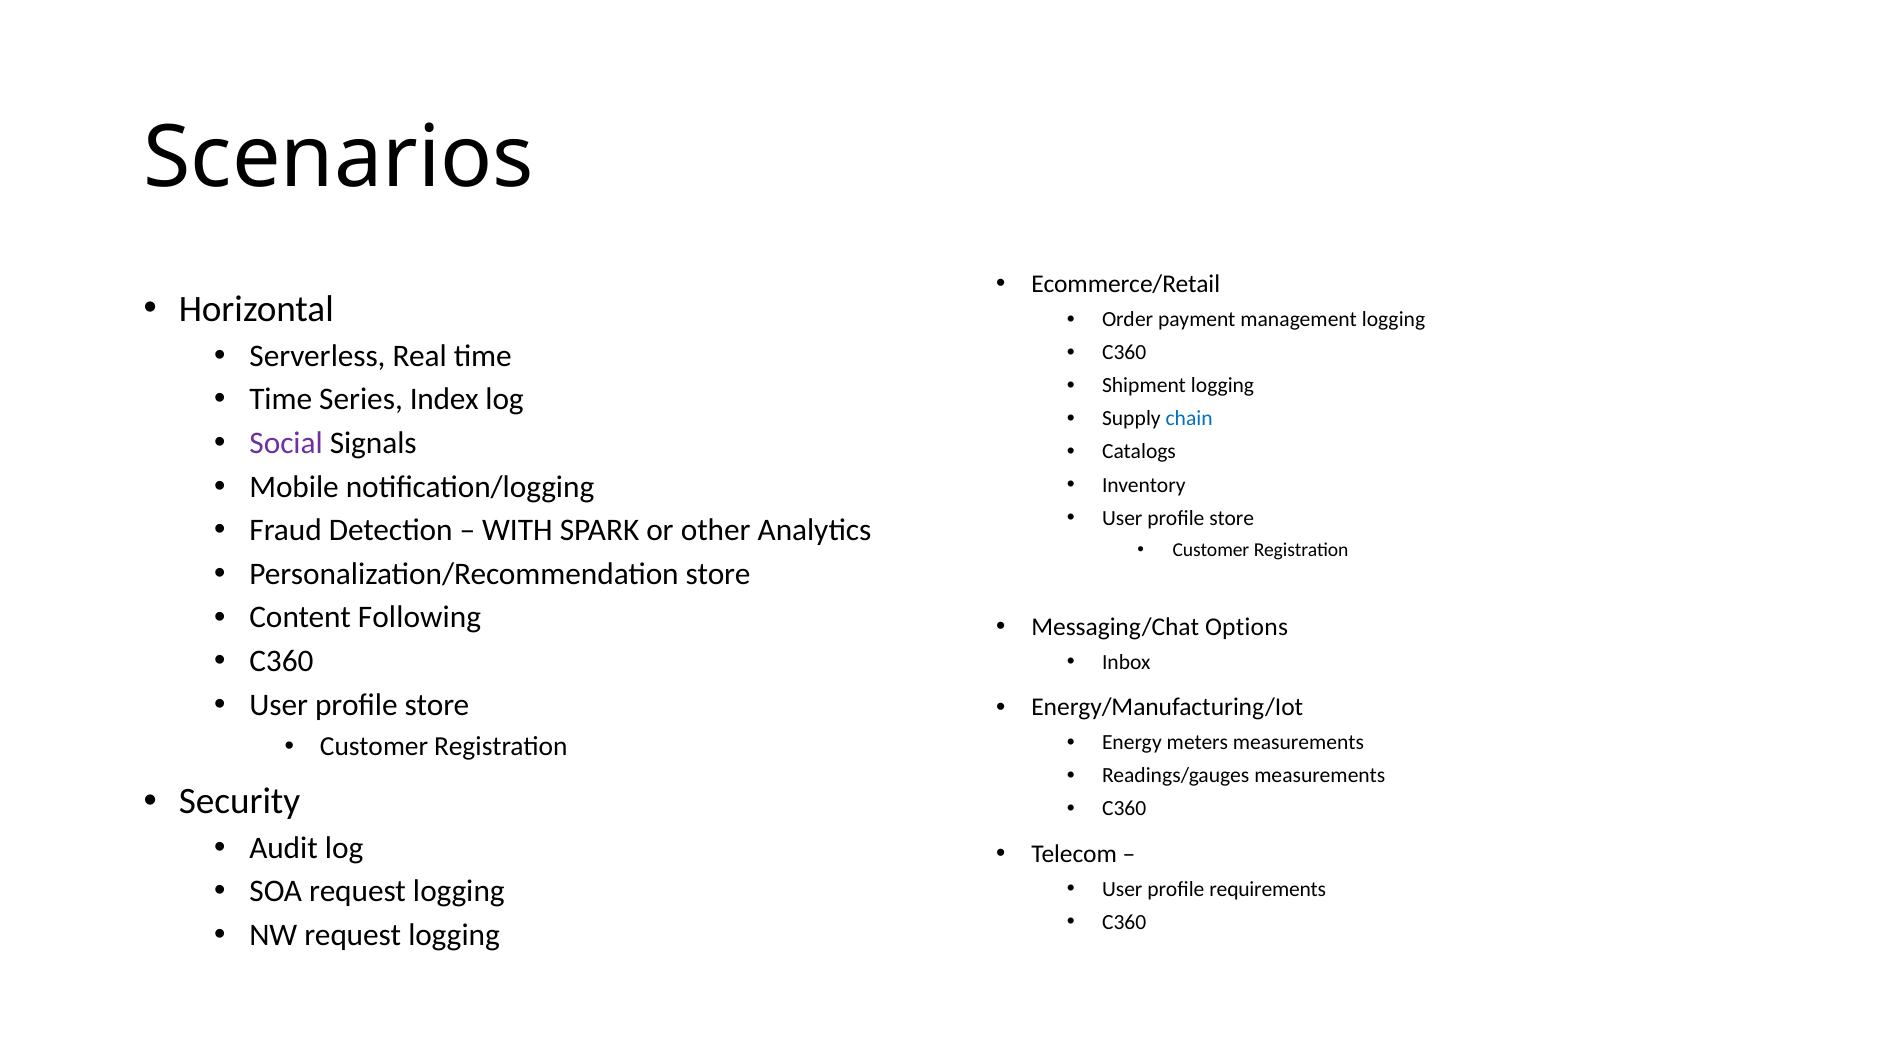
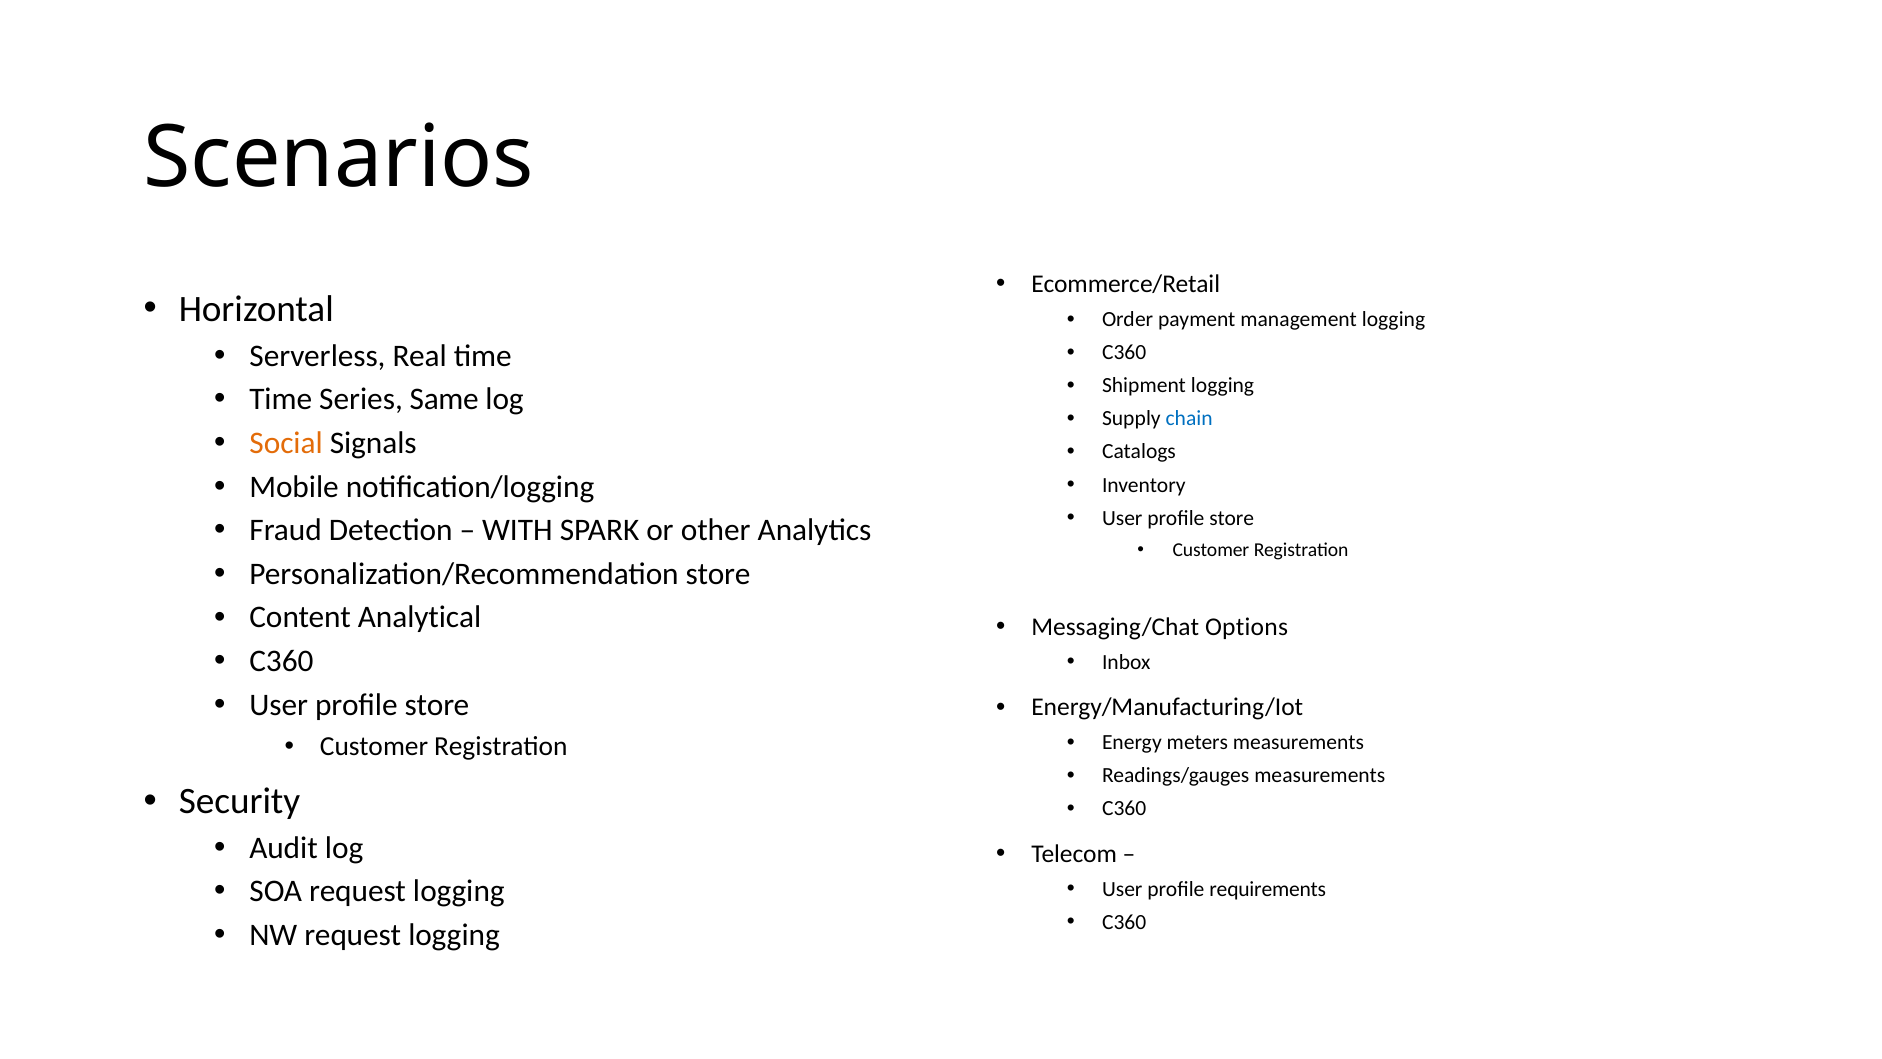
Index: Index -> Same (444, 399)
Social colour: purple -> orange (286, 443)
Following: Following -> Analytical (420, 617)
